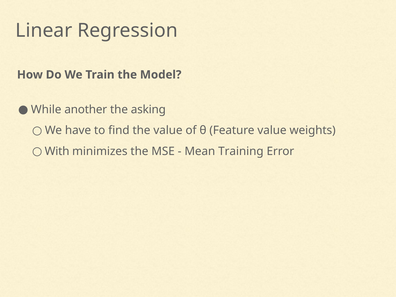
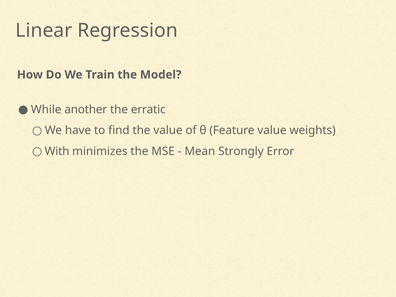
asking: asking -> erratic (148, 110)
Training: Training -> Strongly (241, 151)
